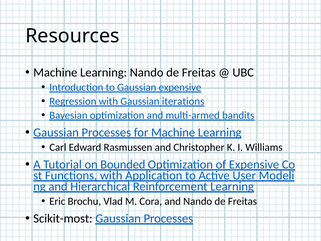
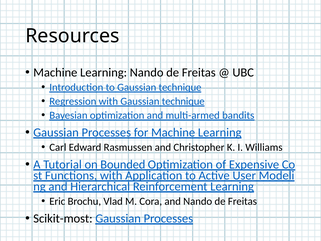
to Gaussian expensive: expensive -> technique (180, 87)
with Gaussian iterations: iterations -> technique (183, 101)
